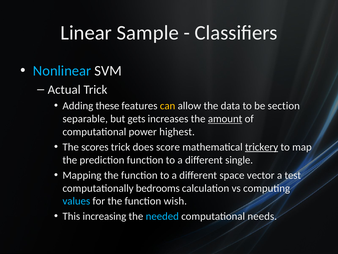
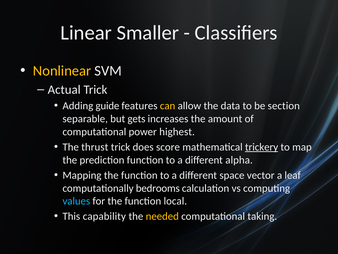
Sample: Sample -> Smaller (148, 33)
Nonlinear colour: light blue -> yellow (62, 71)
these: these -> guide (107, 106)
amount underline: present -> none (225, 119)
scores: scores -> thrust (95, 147)
single: single -> alpha (239, 160)
test: test -> leaf (293, 175)
wish: wish -> local (175, 201)
increasing: increasing -> capability (104, 216)
needed colour: light blue -> yellow (162, 216)
needs: needs -> taking (262, 216)
